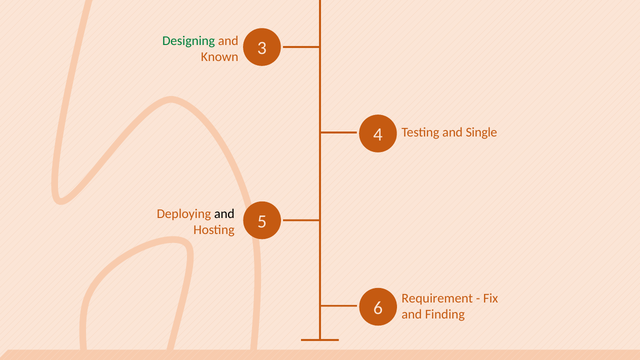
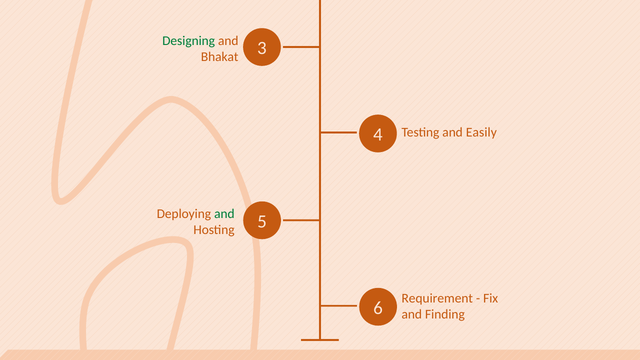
Known: Known -> Bhakat (220, 57)
Single: Single -> Easily (481, 132)
and colour: black -> green (224, 214)
